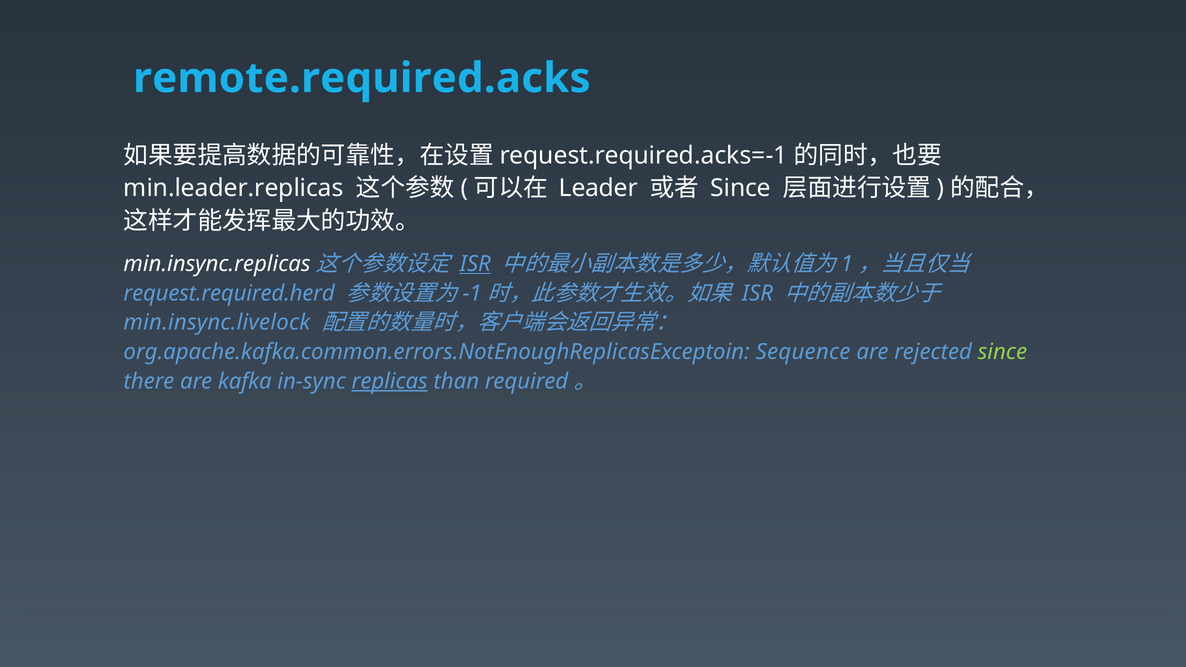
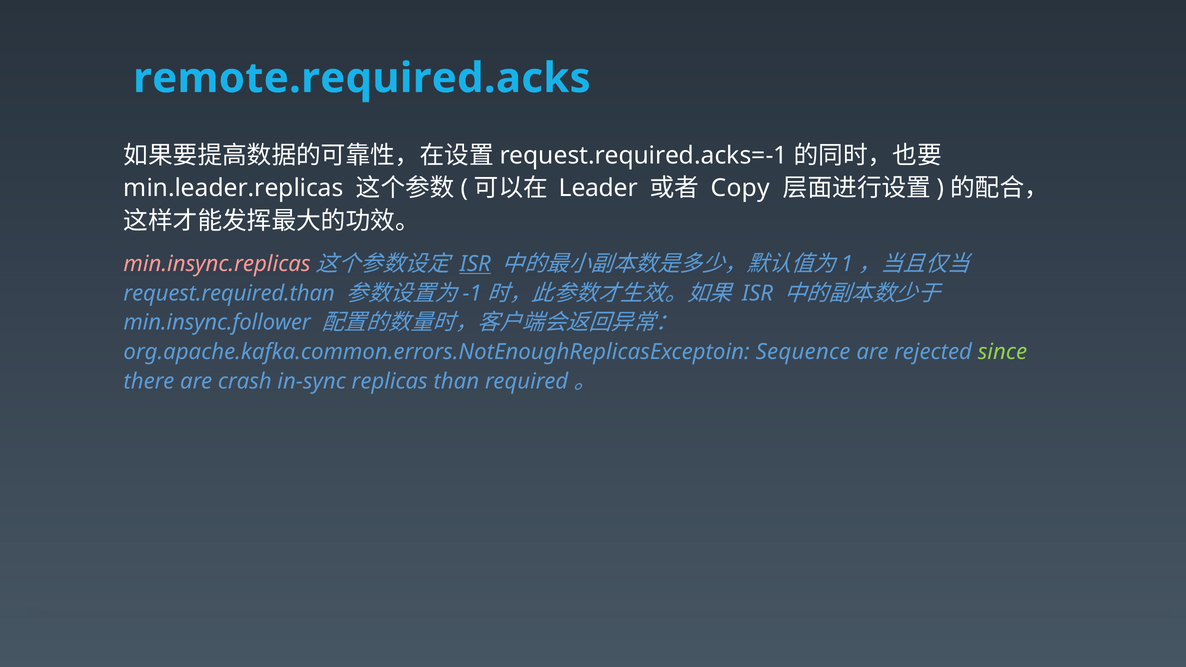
Since: Since -> Copy (740, 188)
min.insync.replicas colour: white -> pink (217, 264)
request.required.herd: request.required.herd -> request.required.than (229, 293)
min.insync.livelock: min.insync.livelock -> min.insync.follower (217, 323)
kafka: kafka -> crash (245, 381)
replicas underline: present -> none (390, 381)
